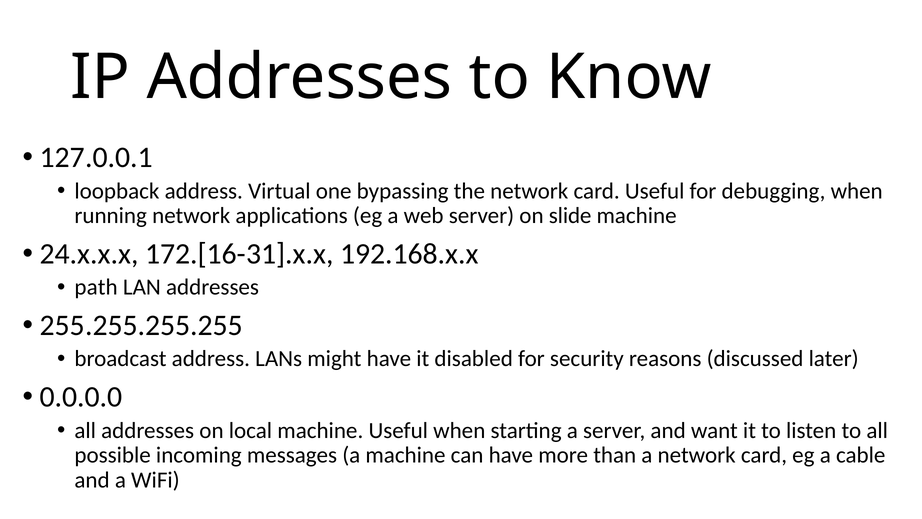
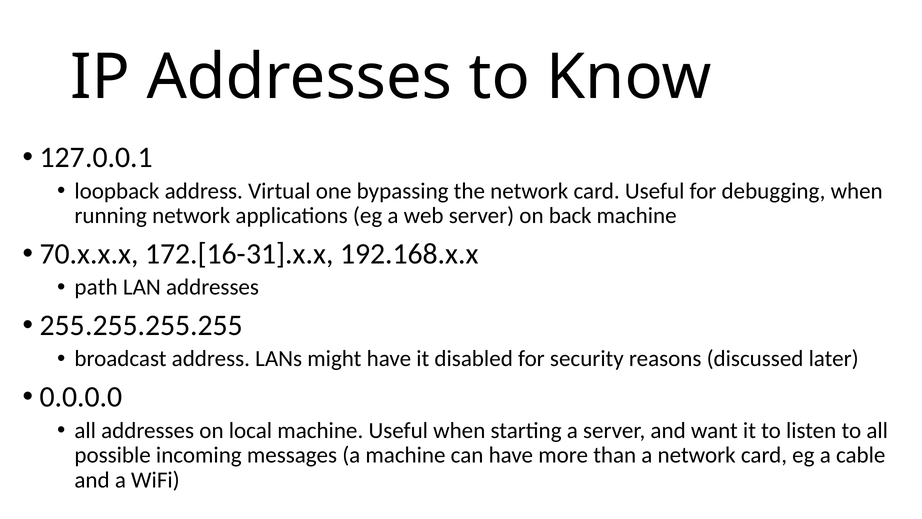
slide: slide -> back (570, 216)
24.x.x.x: 24.x.x.x -> 70.x.x.x (89, 254)
